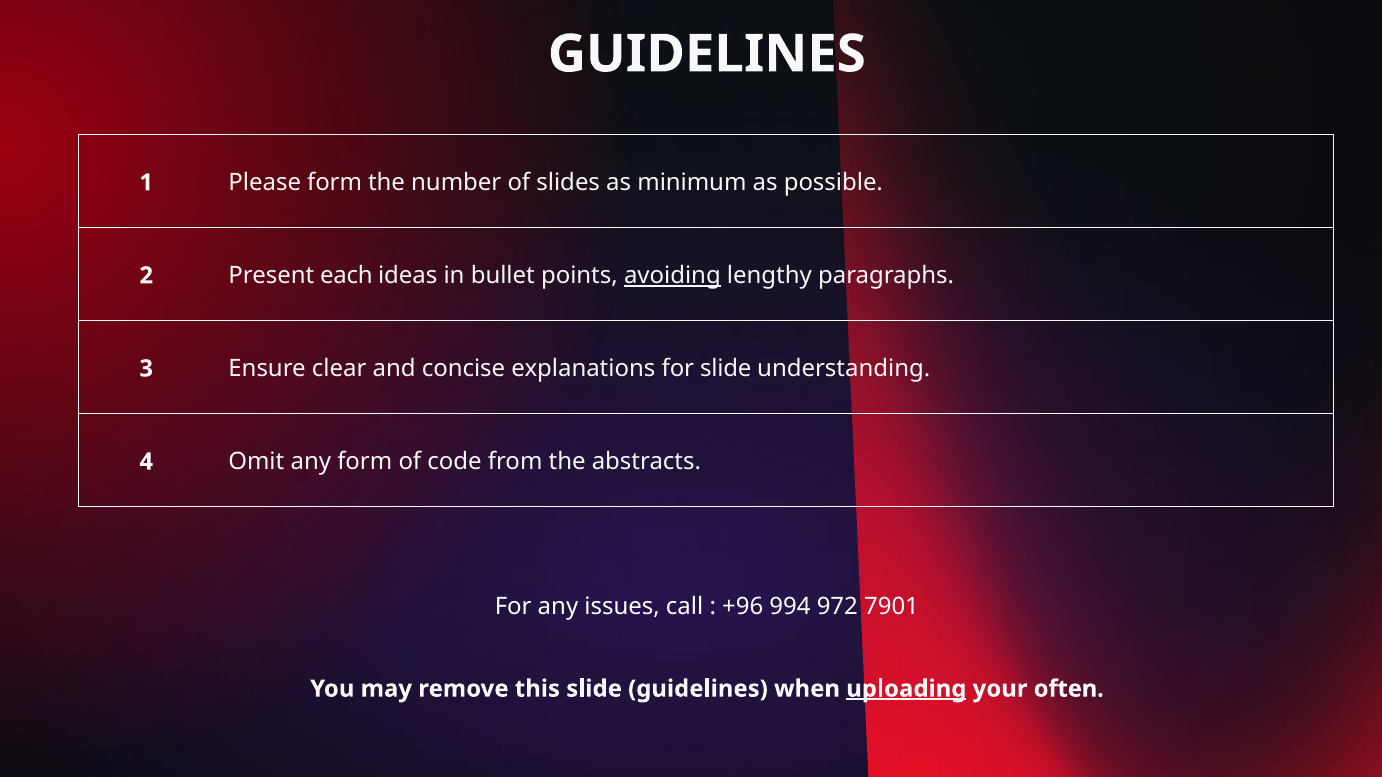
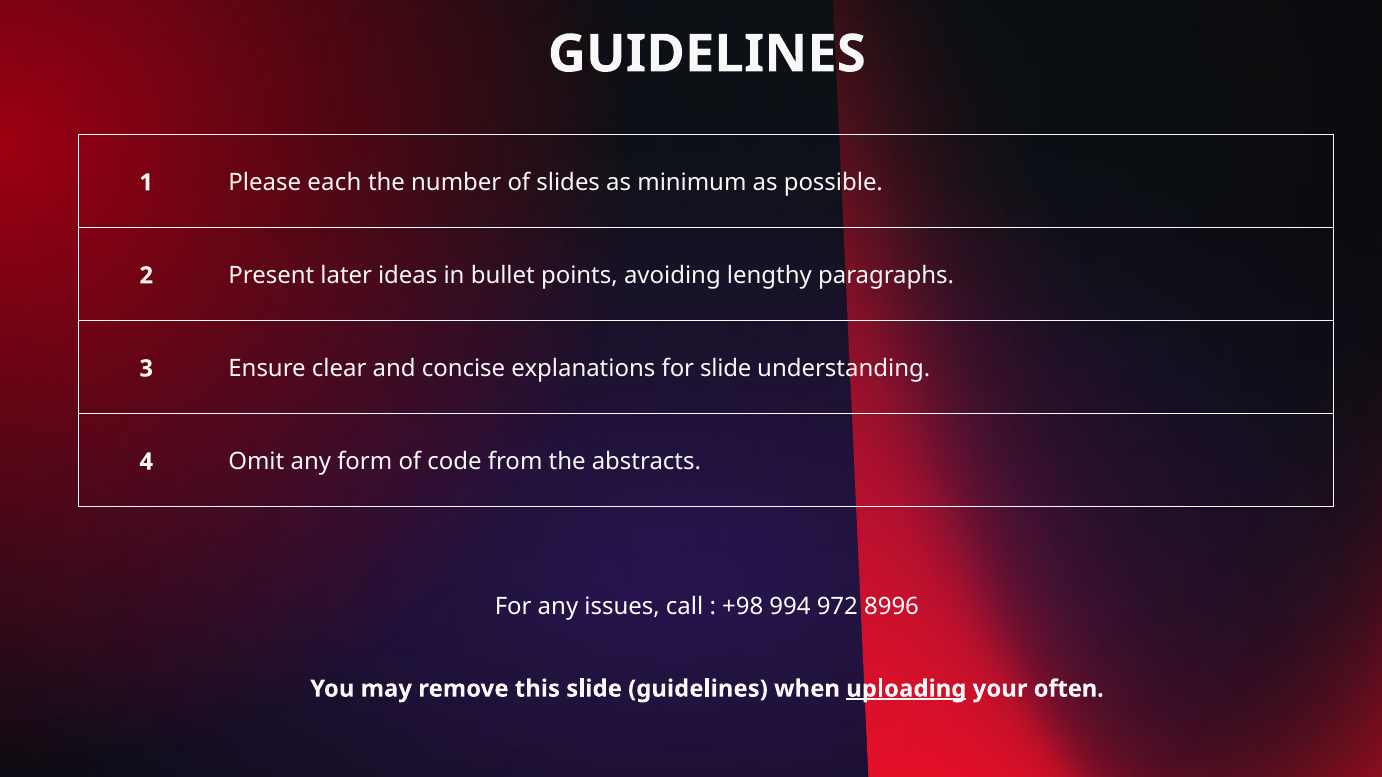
Please form: form -> each (334, 183)
each: each -> later (346, 276)
avoiding underline: present -> none (672, 276)
+96: +96 -> +98 (743, 607)
7901: 7901 -> 8996 (892, 607)
